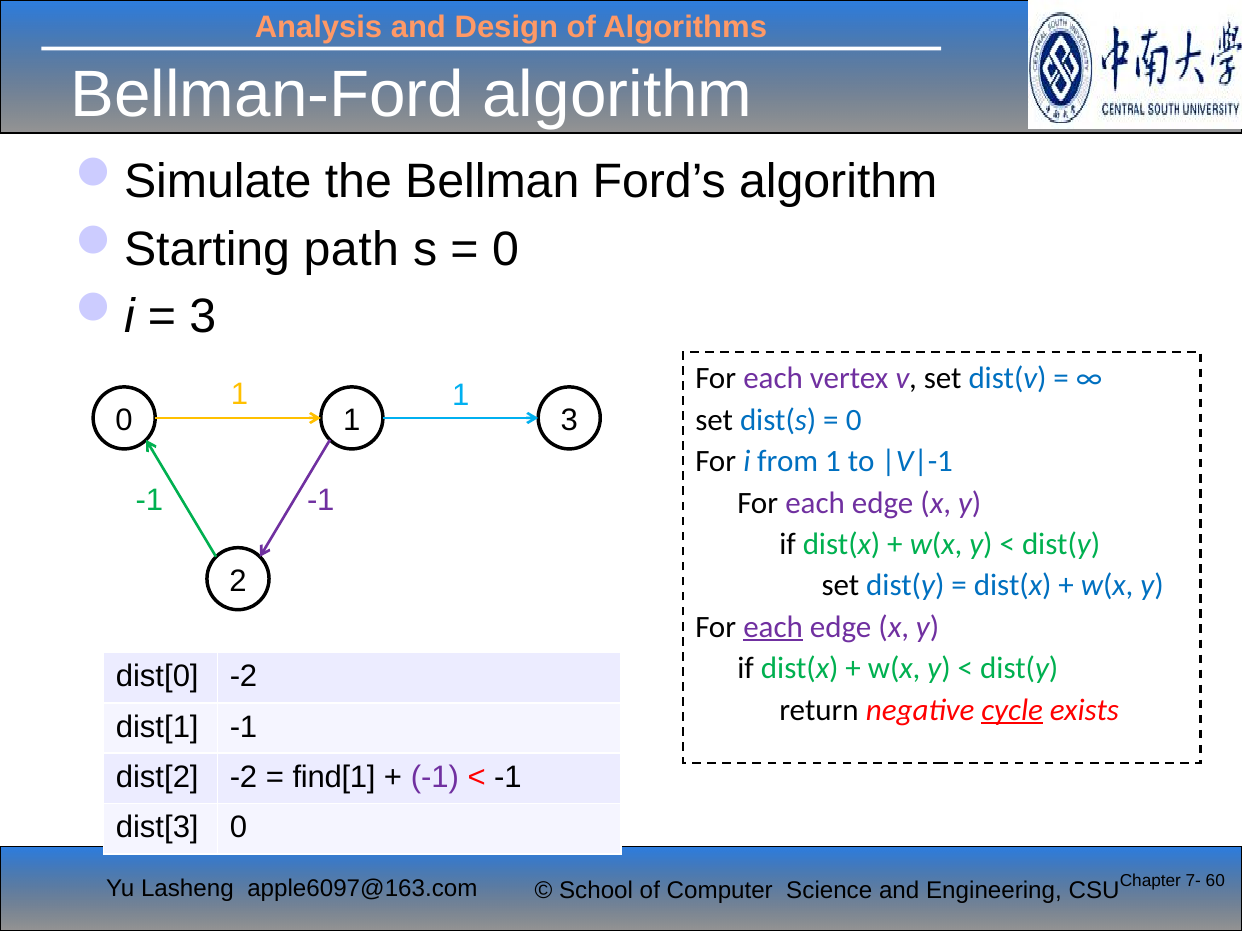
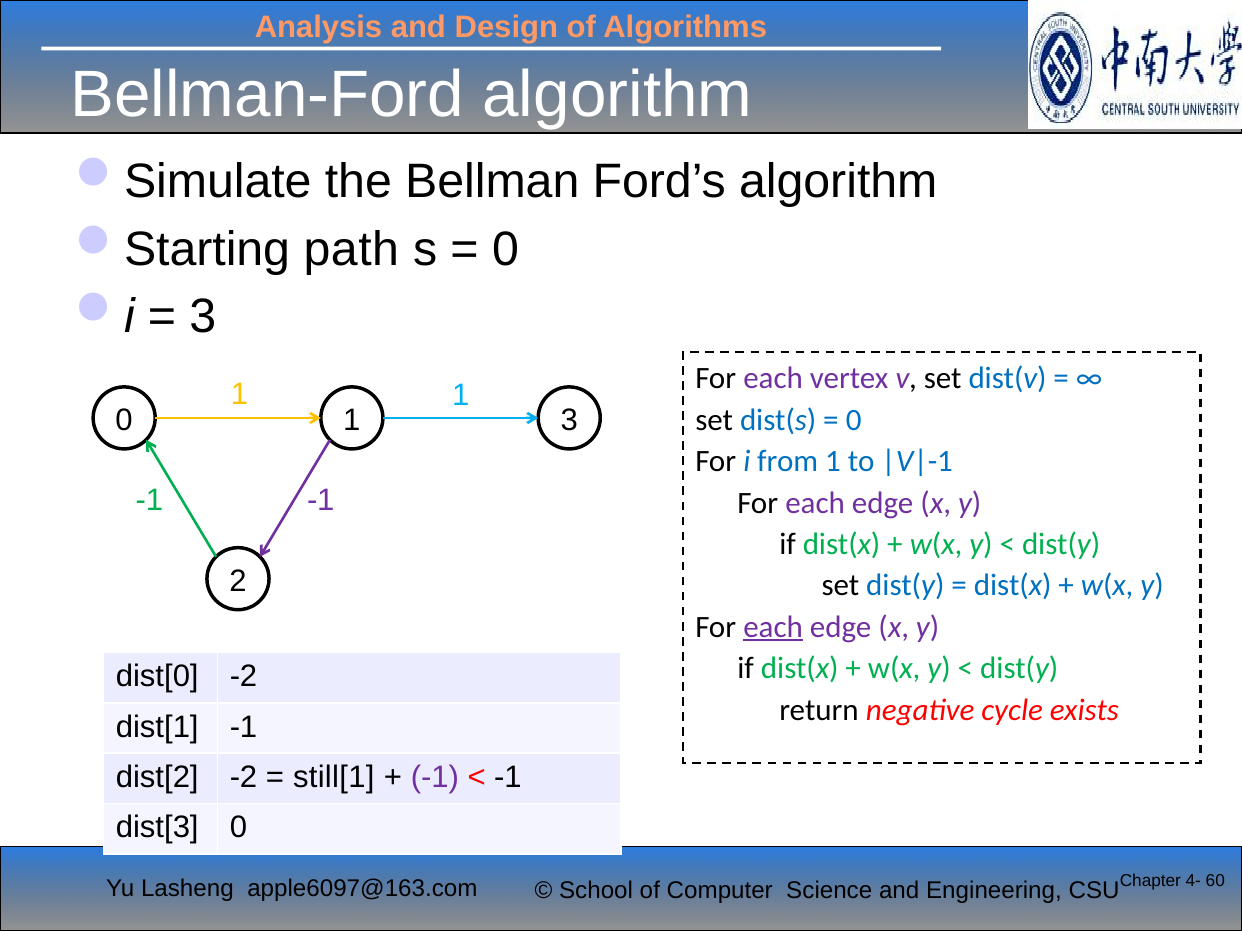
cycle underline: present -> none (1012, 710)
find[1: find[1 -> still[1 (334, 778)
7-: 7- -> 4- (1193, 881)
